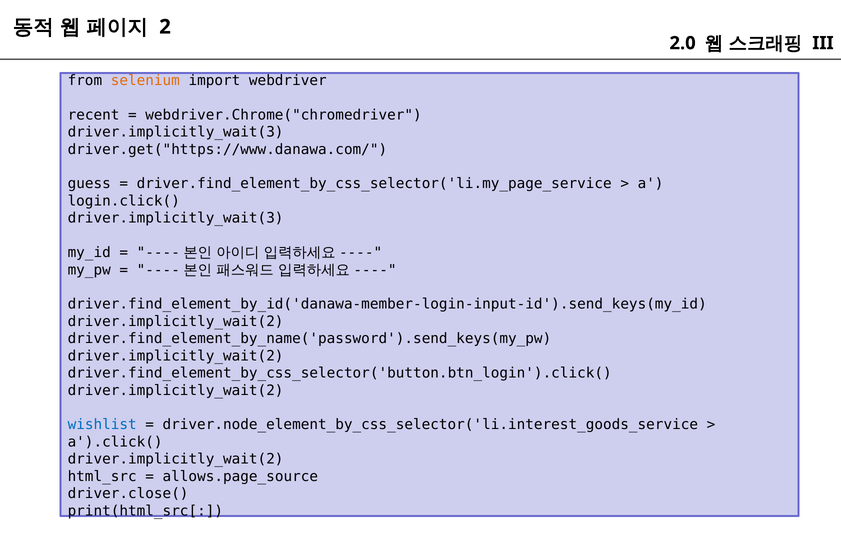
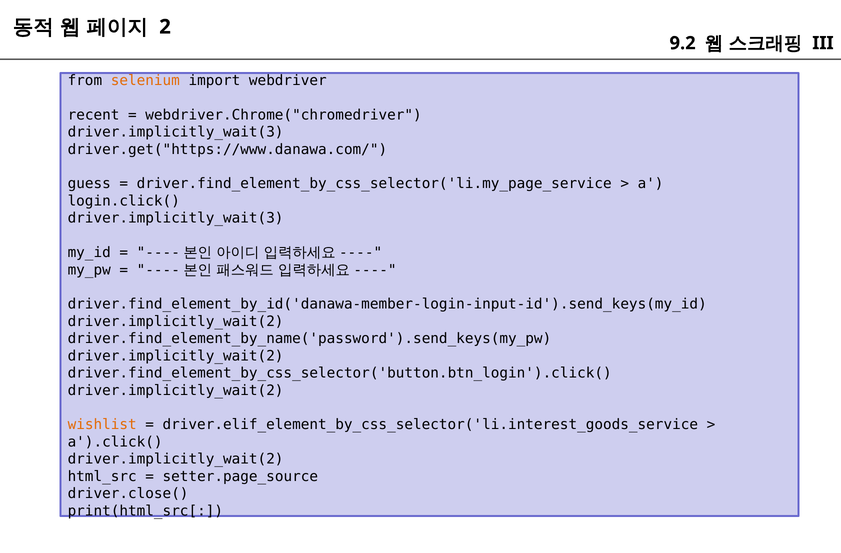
2.0: 2.0 -> 9.2 (683, 43)
wishlist colour: blue -> orange (102, 424)
driver.node_element_by_css_selector('li.interest_goods_service: driver.node_element_by_css_selector('li.interest_goods_service -> driver.elif_element_by_css_selector('li.interest_goods_service (430, 424)
allows.page_source: allows.page_source -> setter.page_source (240, 476)
